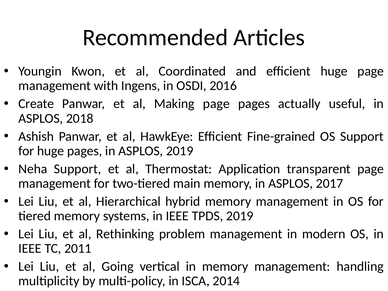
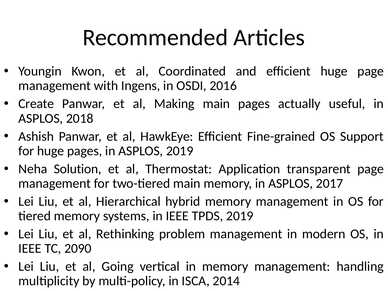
Making page: page -> main (216, 104)
Neha Support: Support -> Solution (78, 169)
2011: 2011 -> 2090 (78, 248)
